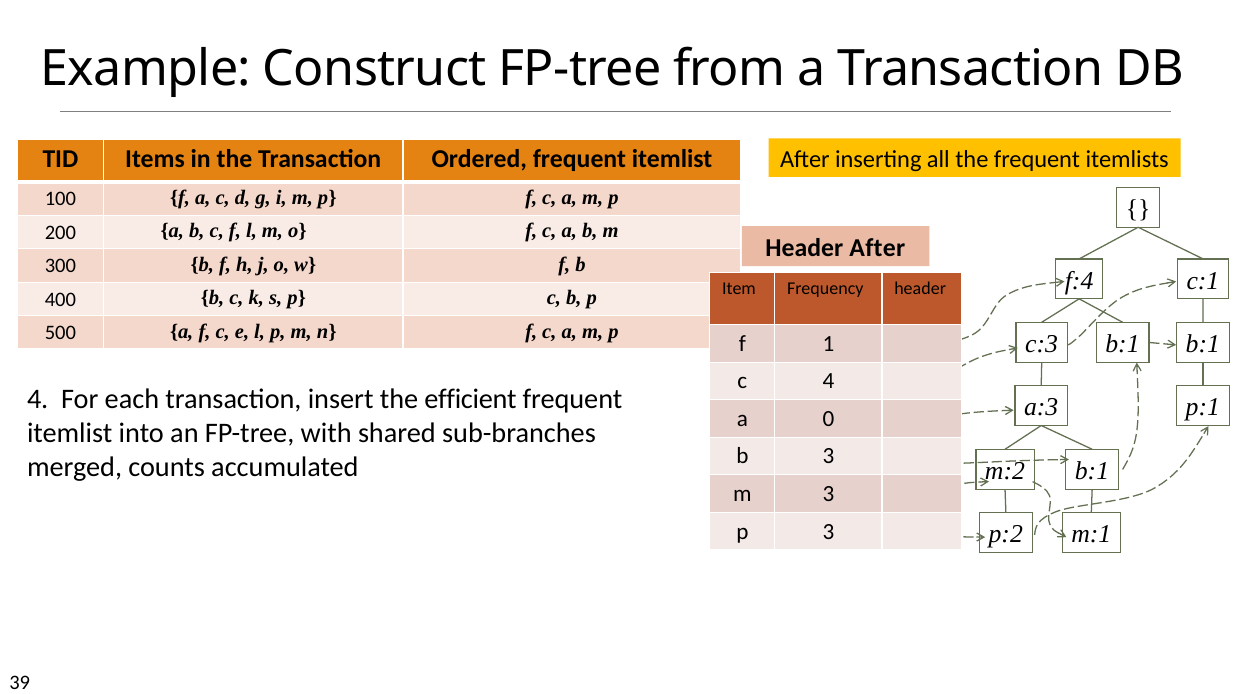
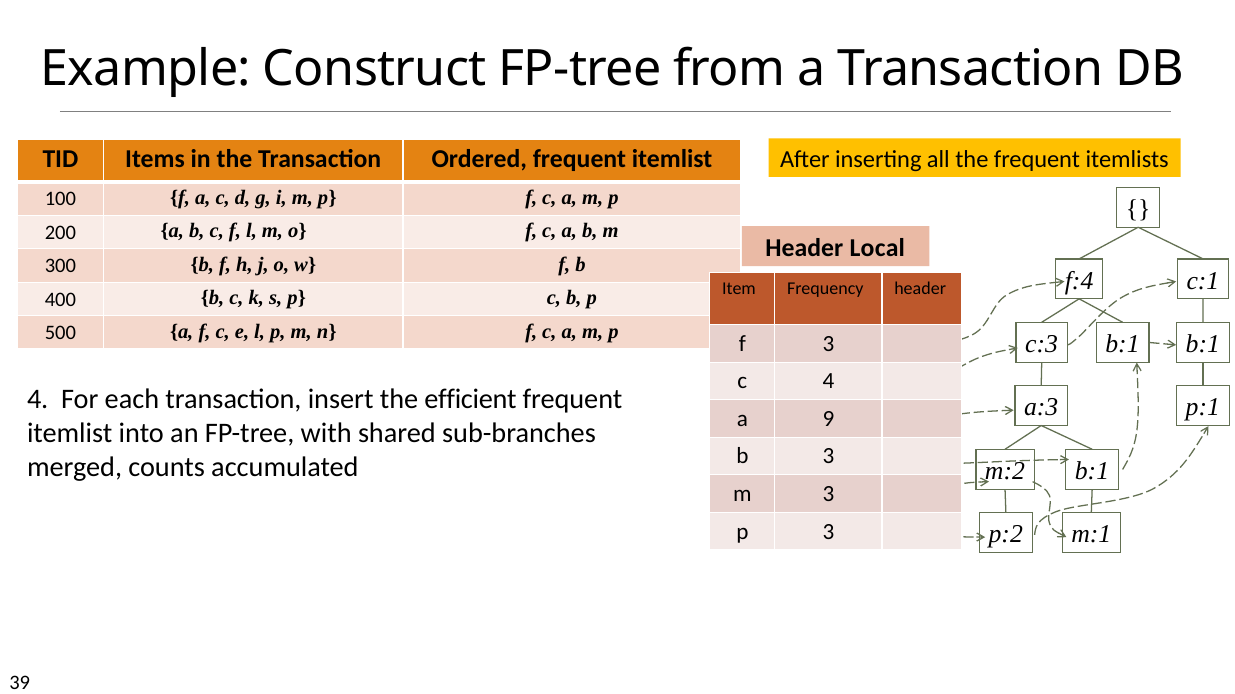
Header After: After -> Local (877, 248)
f 1: 1 -> 3 (828, 344)
0: 0 -> 9 (828, 419)
